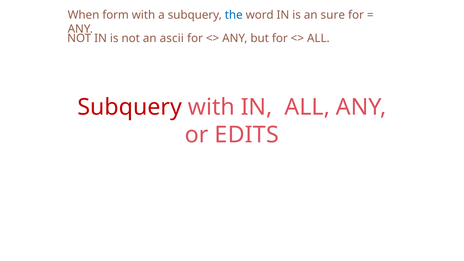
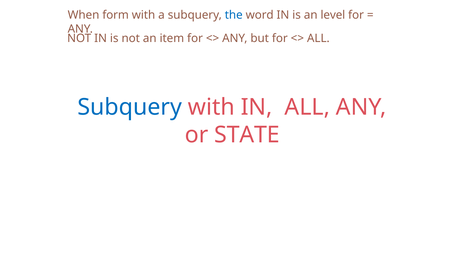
sure: sure -> level (333, 15)
ascii: ascii -> item (172, 38)
Subquery colour: red -> blue (130, 107)
EDITS: EDITS -> STATE (247, 135)
